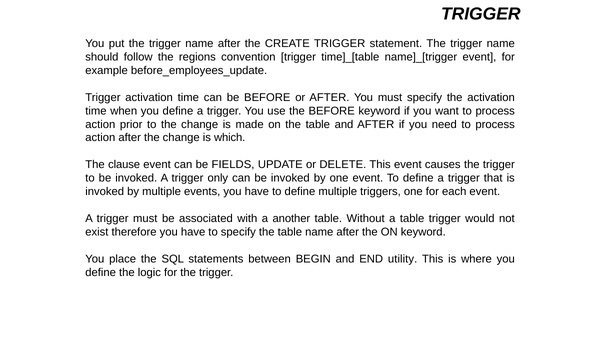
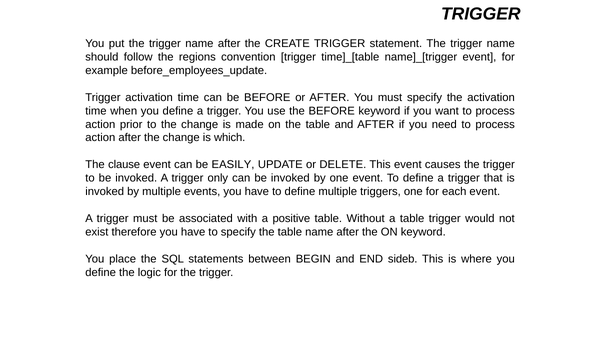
FIELDS: FIELDS -> EASILY (233, 165)
another: another -> positive (291, 219)
utility: utility -> sideb (403, 260)
